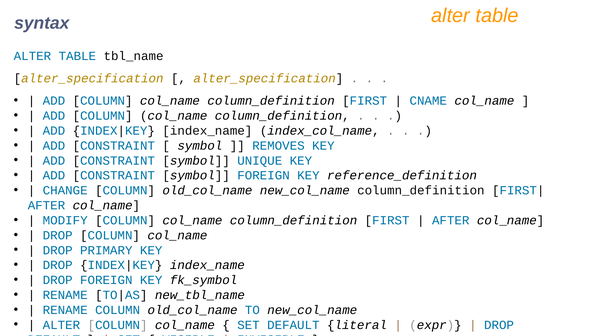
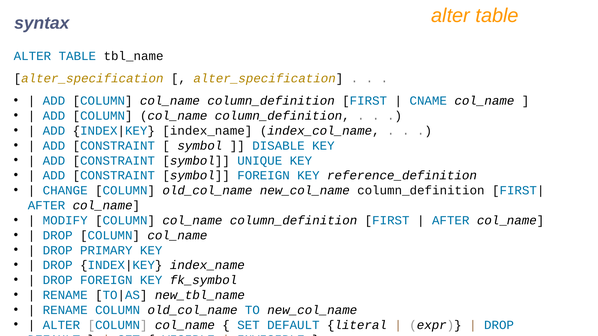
REMOVES: REMOVES -> DISABLE (278, 146)
